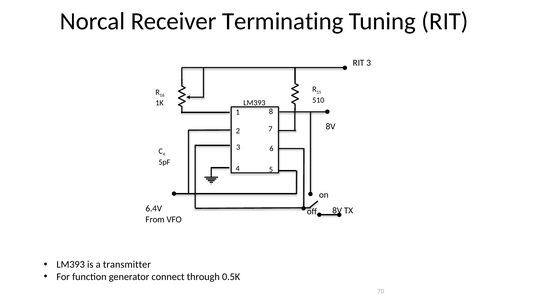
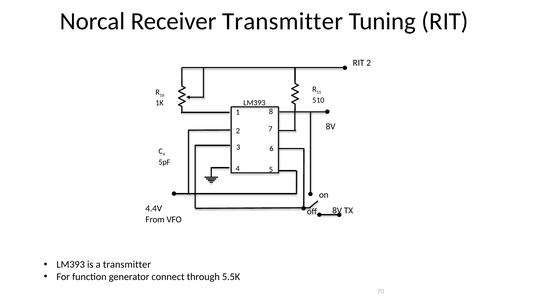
Receiver Terminating: Terminating -> Transmitter (283, 21)
RIT 3: 3 -> 2 (369, 63)
6.4V: 6.4V -> 4.4V (154, 209)
0.5K: 0.5K -> 5.5K (231, 277)
